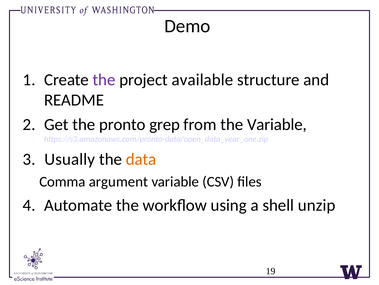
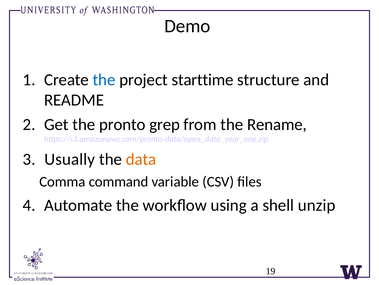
the colour: purple -> blue (104, 80)
available: available -> starttime (203, 80)
the Variable: Variable -> Rename (277, 124)
argument: argument -> command (119, 181)
